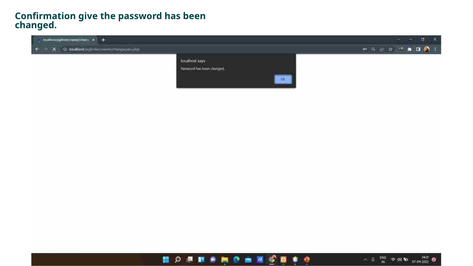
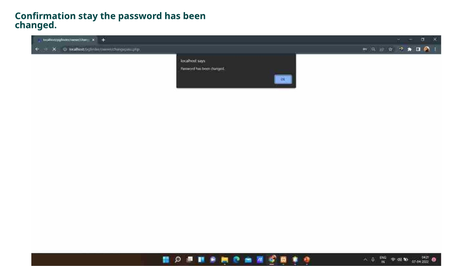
give: give -> stay (88, 16)
